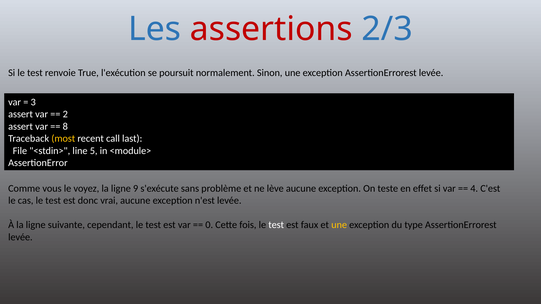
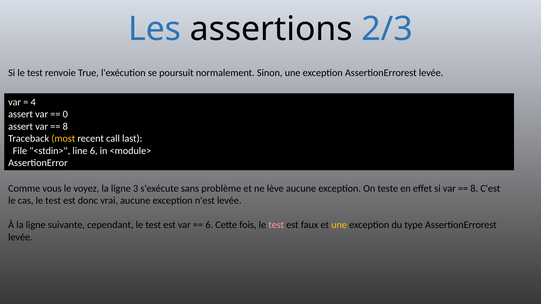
assertions colour: red -> black (271, 29)
3: 3 -> 4 (33, 102)
2: 2 -> 0 (65, 114)
line 5: 5 -> 6 (94, 151)
9: 9 -> 3 (136, 189)
4: 4 -> 8 (474, 189)
0: 0 -> 6 (209, 225)
test colour: white -> pink (276, 225)
